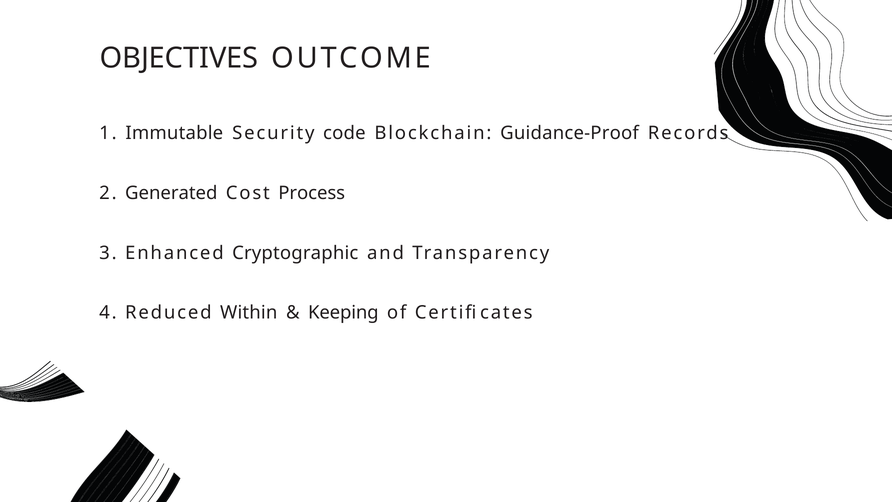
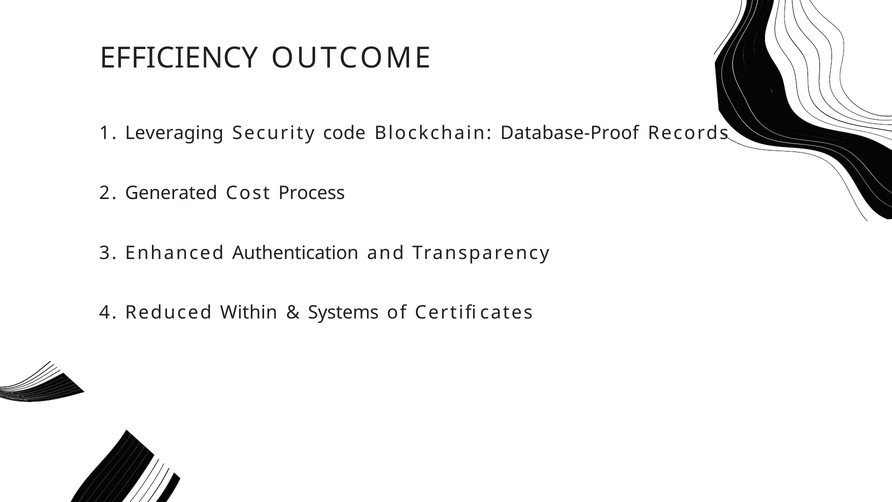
OBJECTIVES: OBJECTIVES -> EFFICIENCY (179, 58)
Immutable: Immutable -> Leveraging (174, 133)
Guidance-Proof: Guidance-Proof -> Database-Proof (570, 133)
Cryptographic: Cryptographic -> Authentication (295, 253)
Keeping: Keeping -> Systems (343, 313)
